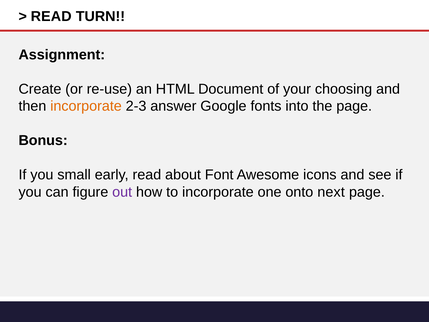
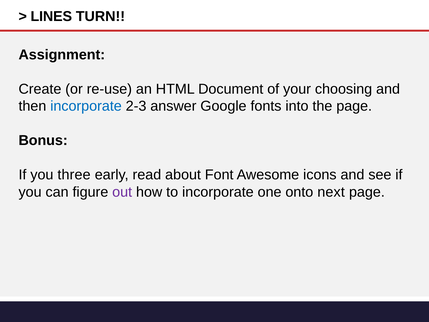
READ: READ -> LINES (51, 16)
incorporate colour: orange -> blue (86, 106)
small: small -> three (74, 175)
